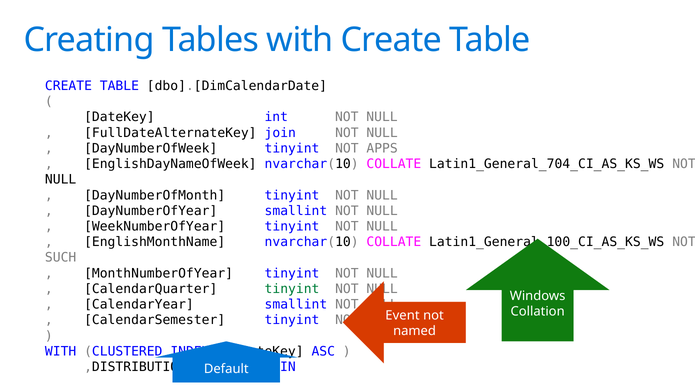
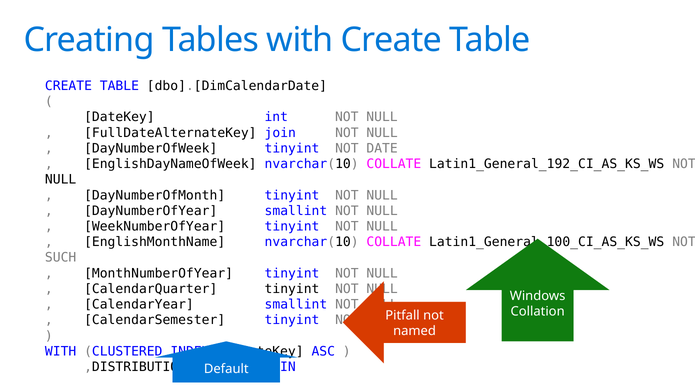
APPS: APPS -> DATE (382, 148)
Latin1_General_704_CI_AS_KS_WS: Latin1_General_704_CI_AS_KS_WS -> Latin1_General_192_CI_AS_KS_WS (547, 164)
tinyint colour: green -> black (292, 289)
Event: Event -> Pitfall (403, 315)
